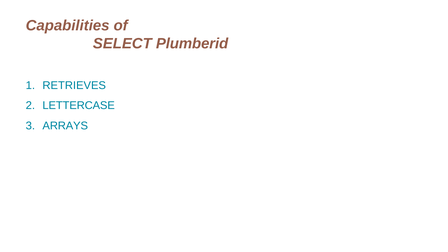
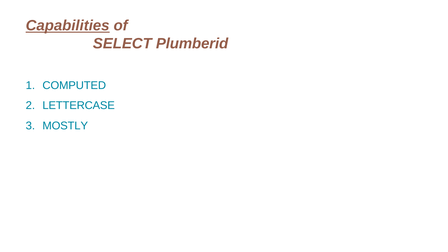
Capabilities underline: none -> present (68, 26)
RETRIEVES: RETRIEVES -> COMPUTED (74, 85)
ARRAYS: ARRAYS -> MOSTLY (65, 126)
